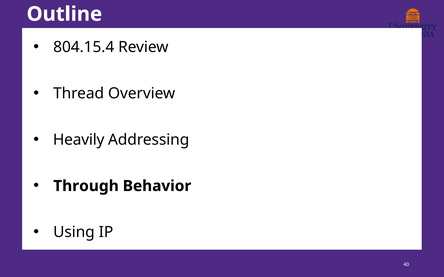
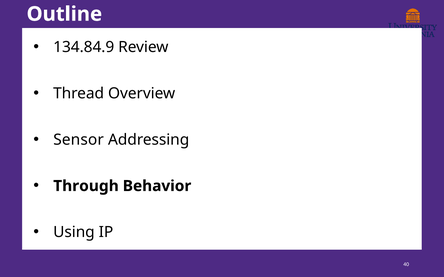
804.15.4: 804.15.4 -> 134.84.9 (84, 47)
Heavily: Heavily -> Sensor (79, 140)
